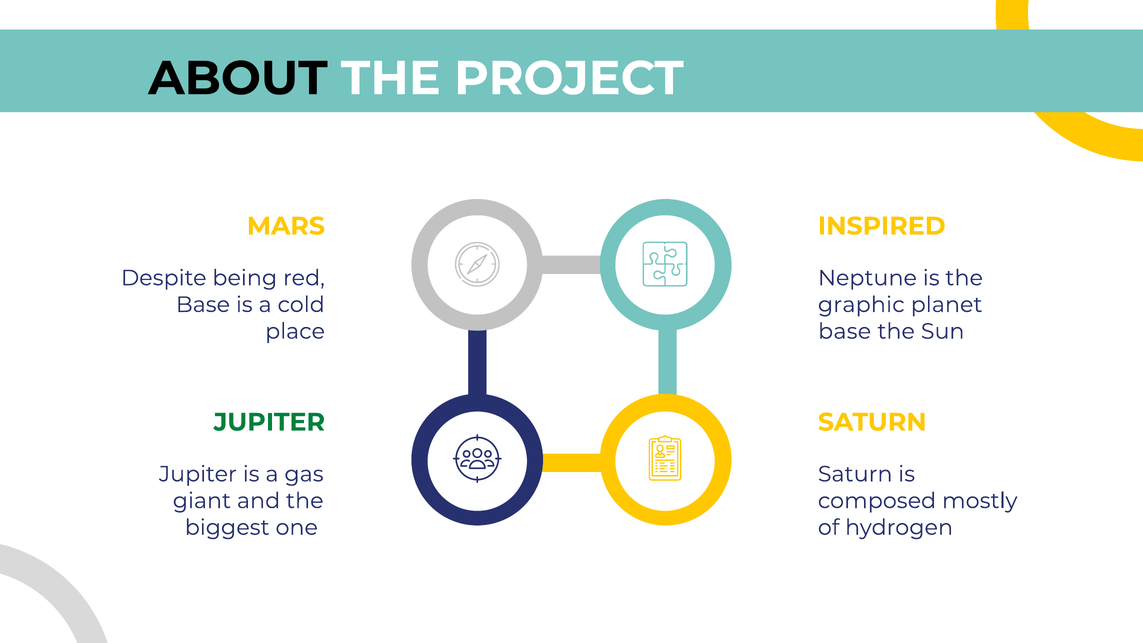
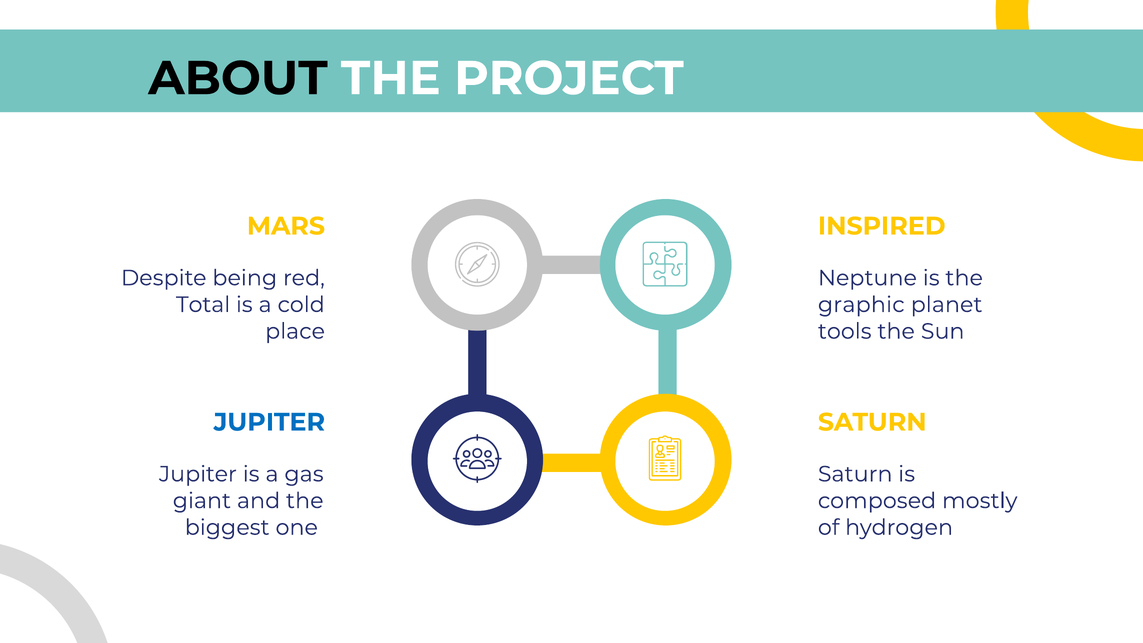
Base: Base -> Total (203, 305)
base: base -> tools (845, 331)
JUPITER colour: green -> blue (269, 422)
